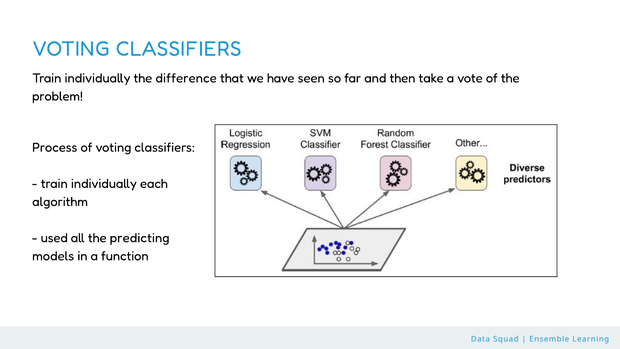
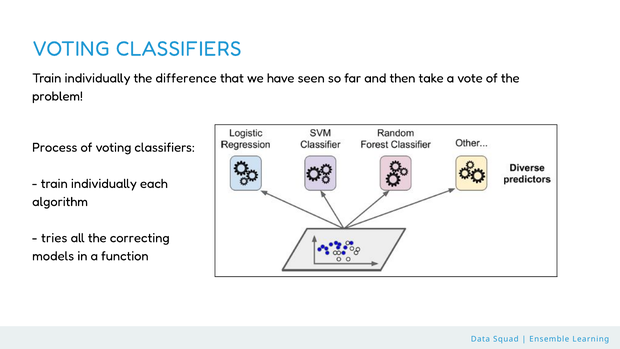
used: used -> tries (54, 238)
predicting: predicting -> correcting (140, 238)
